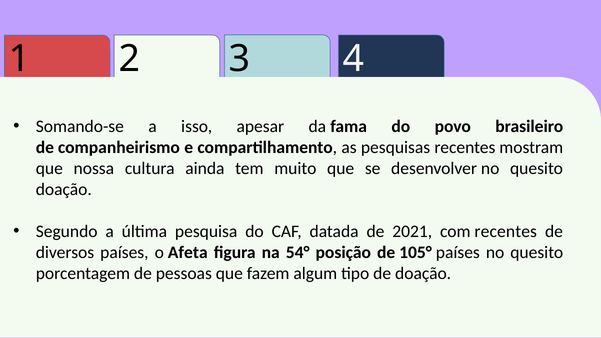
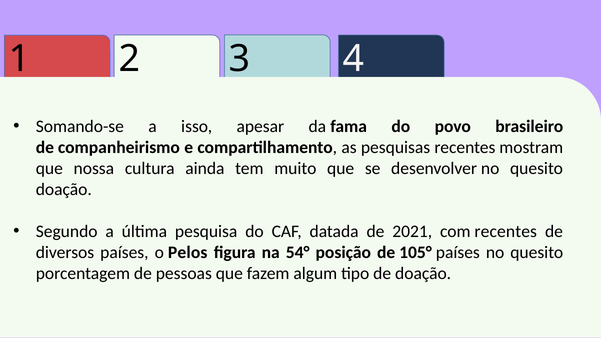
Afeta: Afeta -> Pelos (188, 253)
